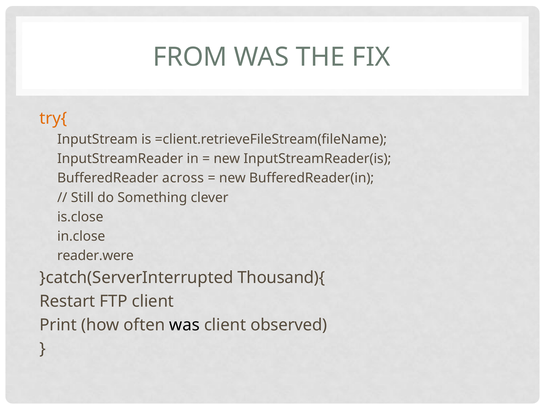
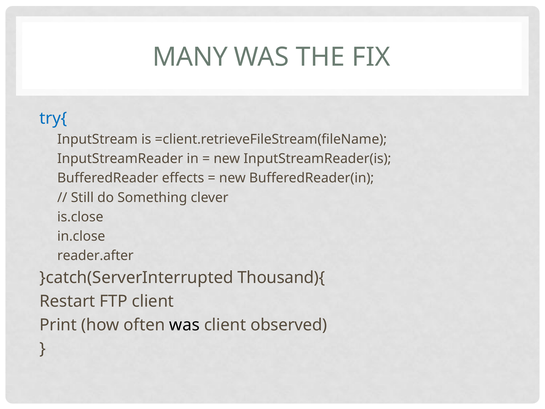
FROM: FROM -> MANY (190, 57)
try{ colour: orange -> blue (53, 118)
across: across -> effects (183, 178)
reader.were: reader.were -> reader.after (95, 256)
